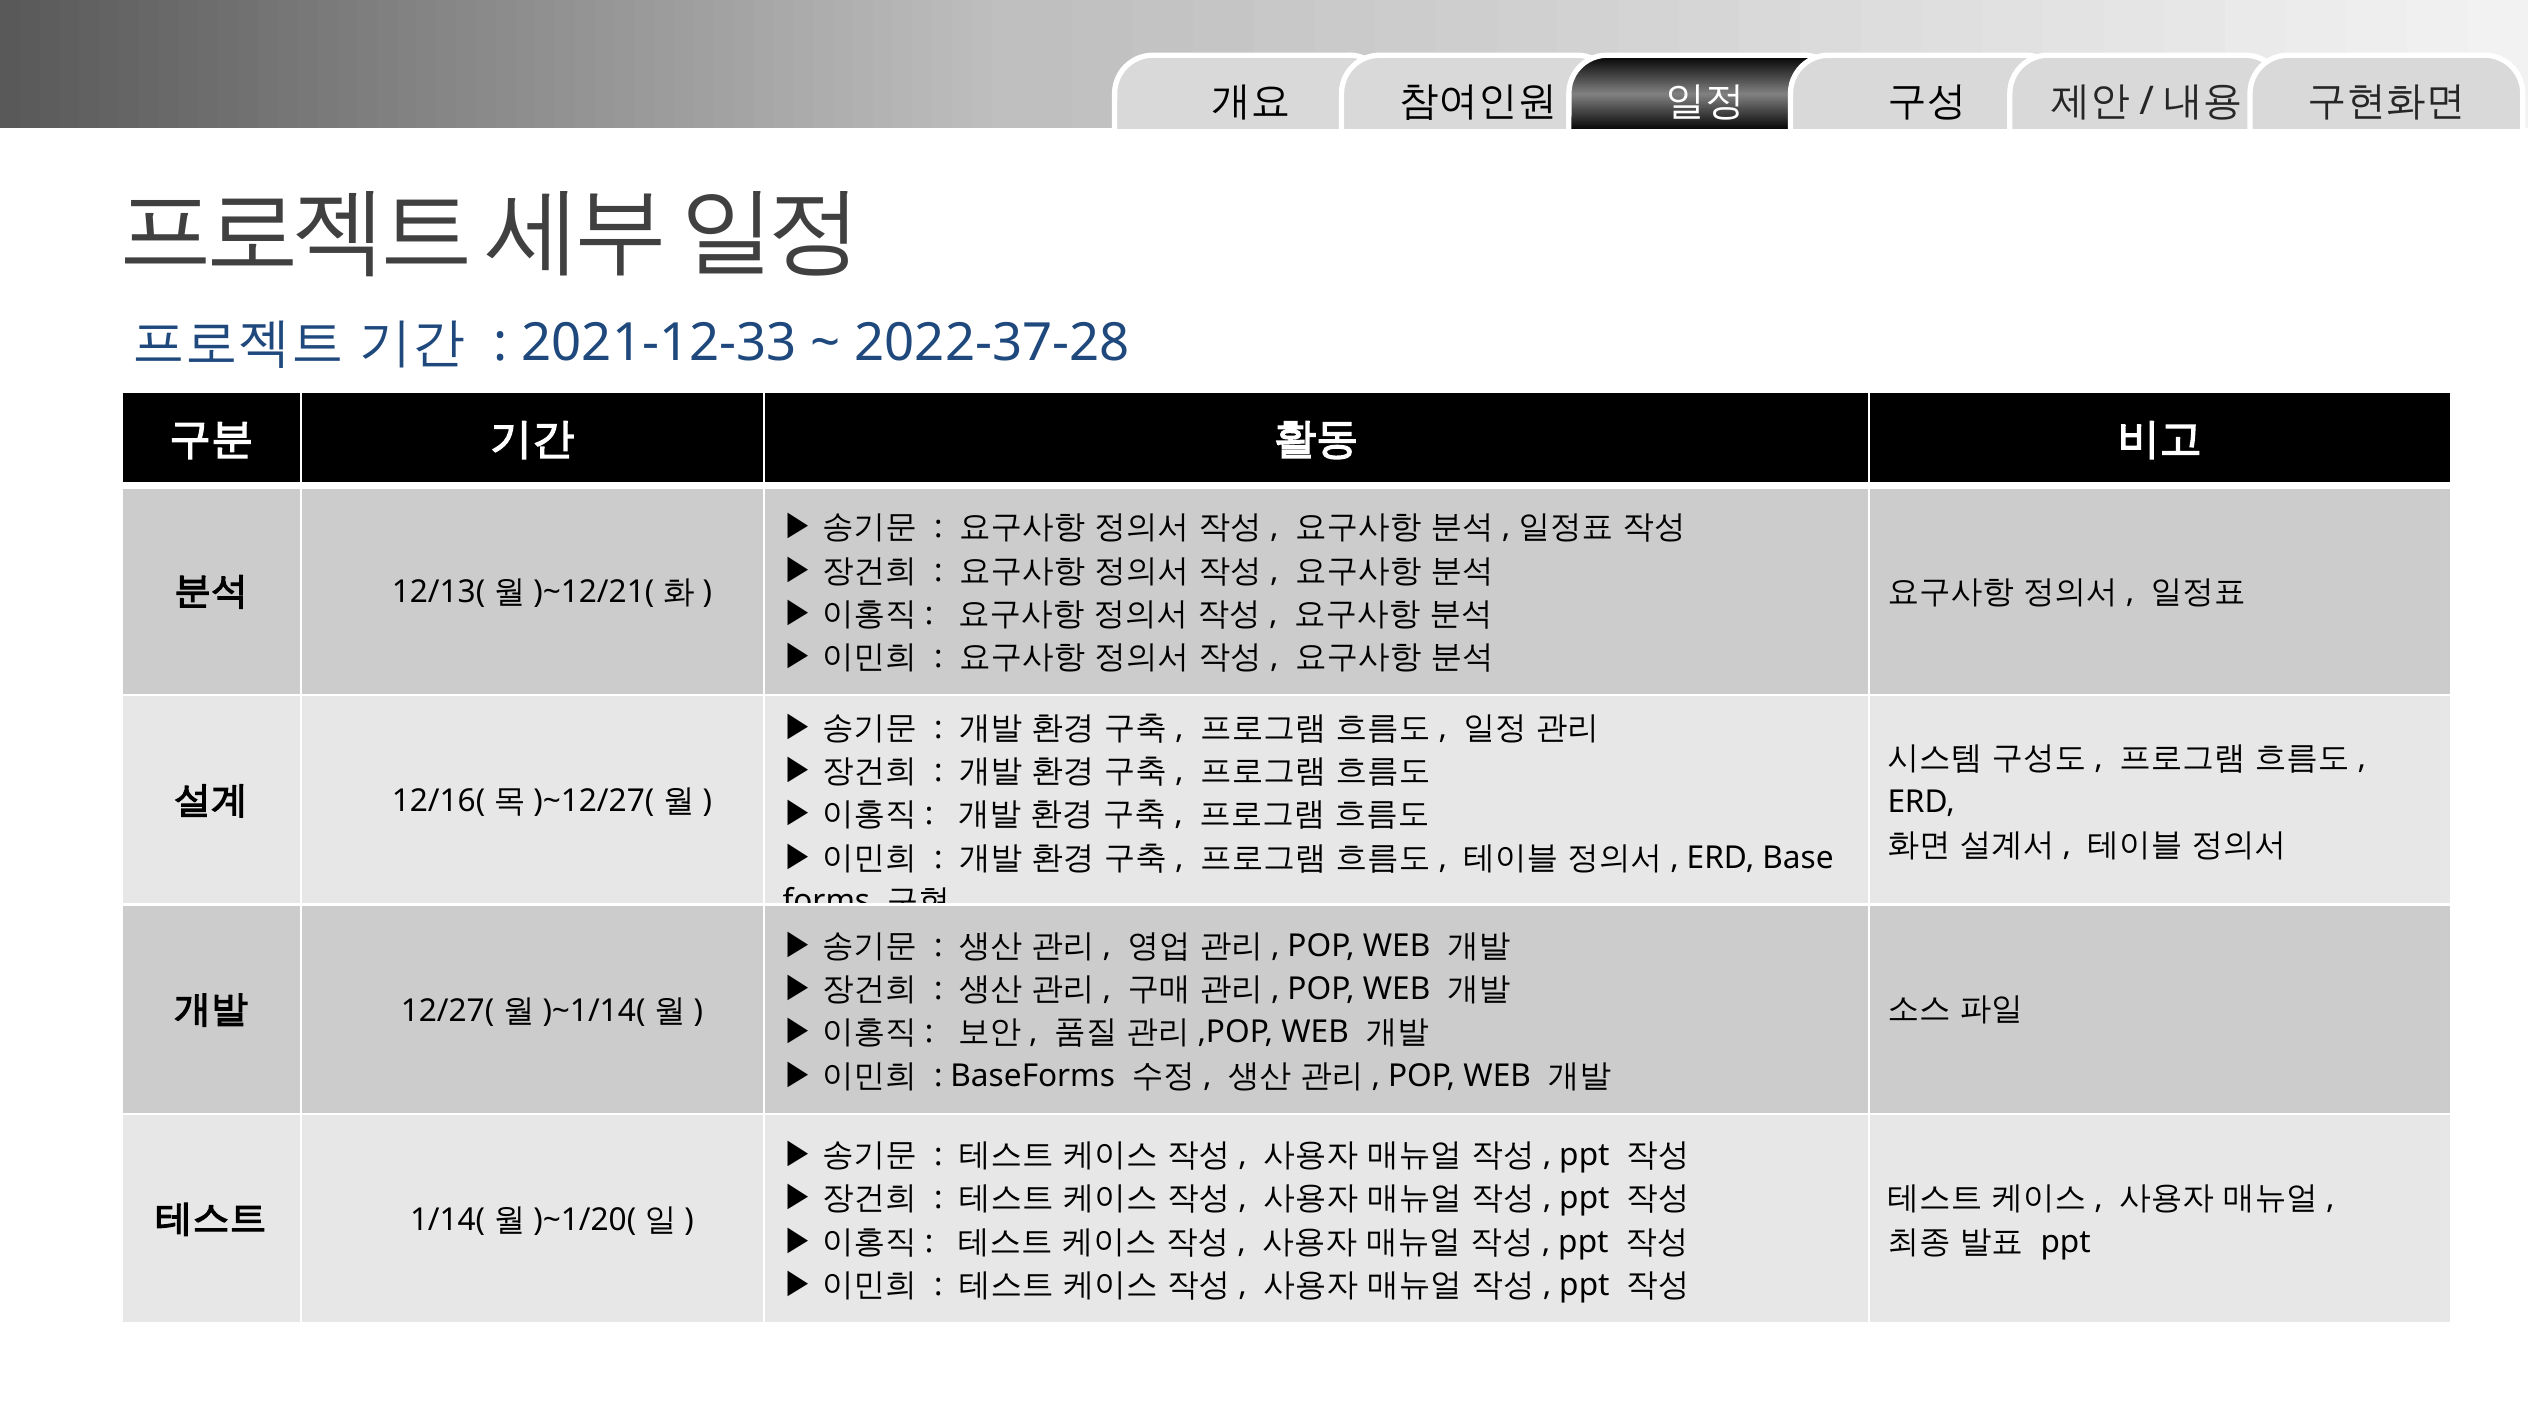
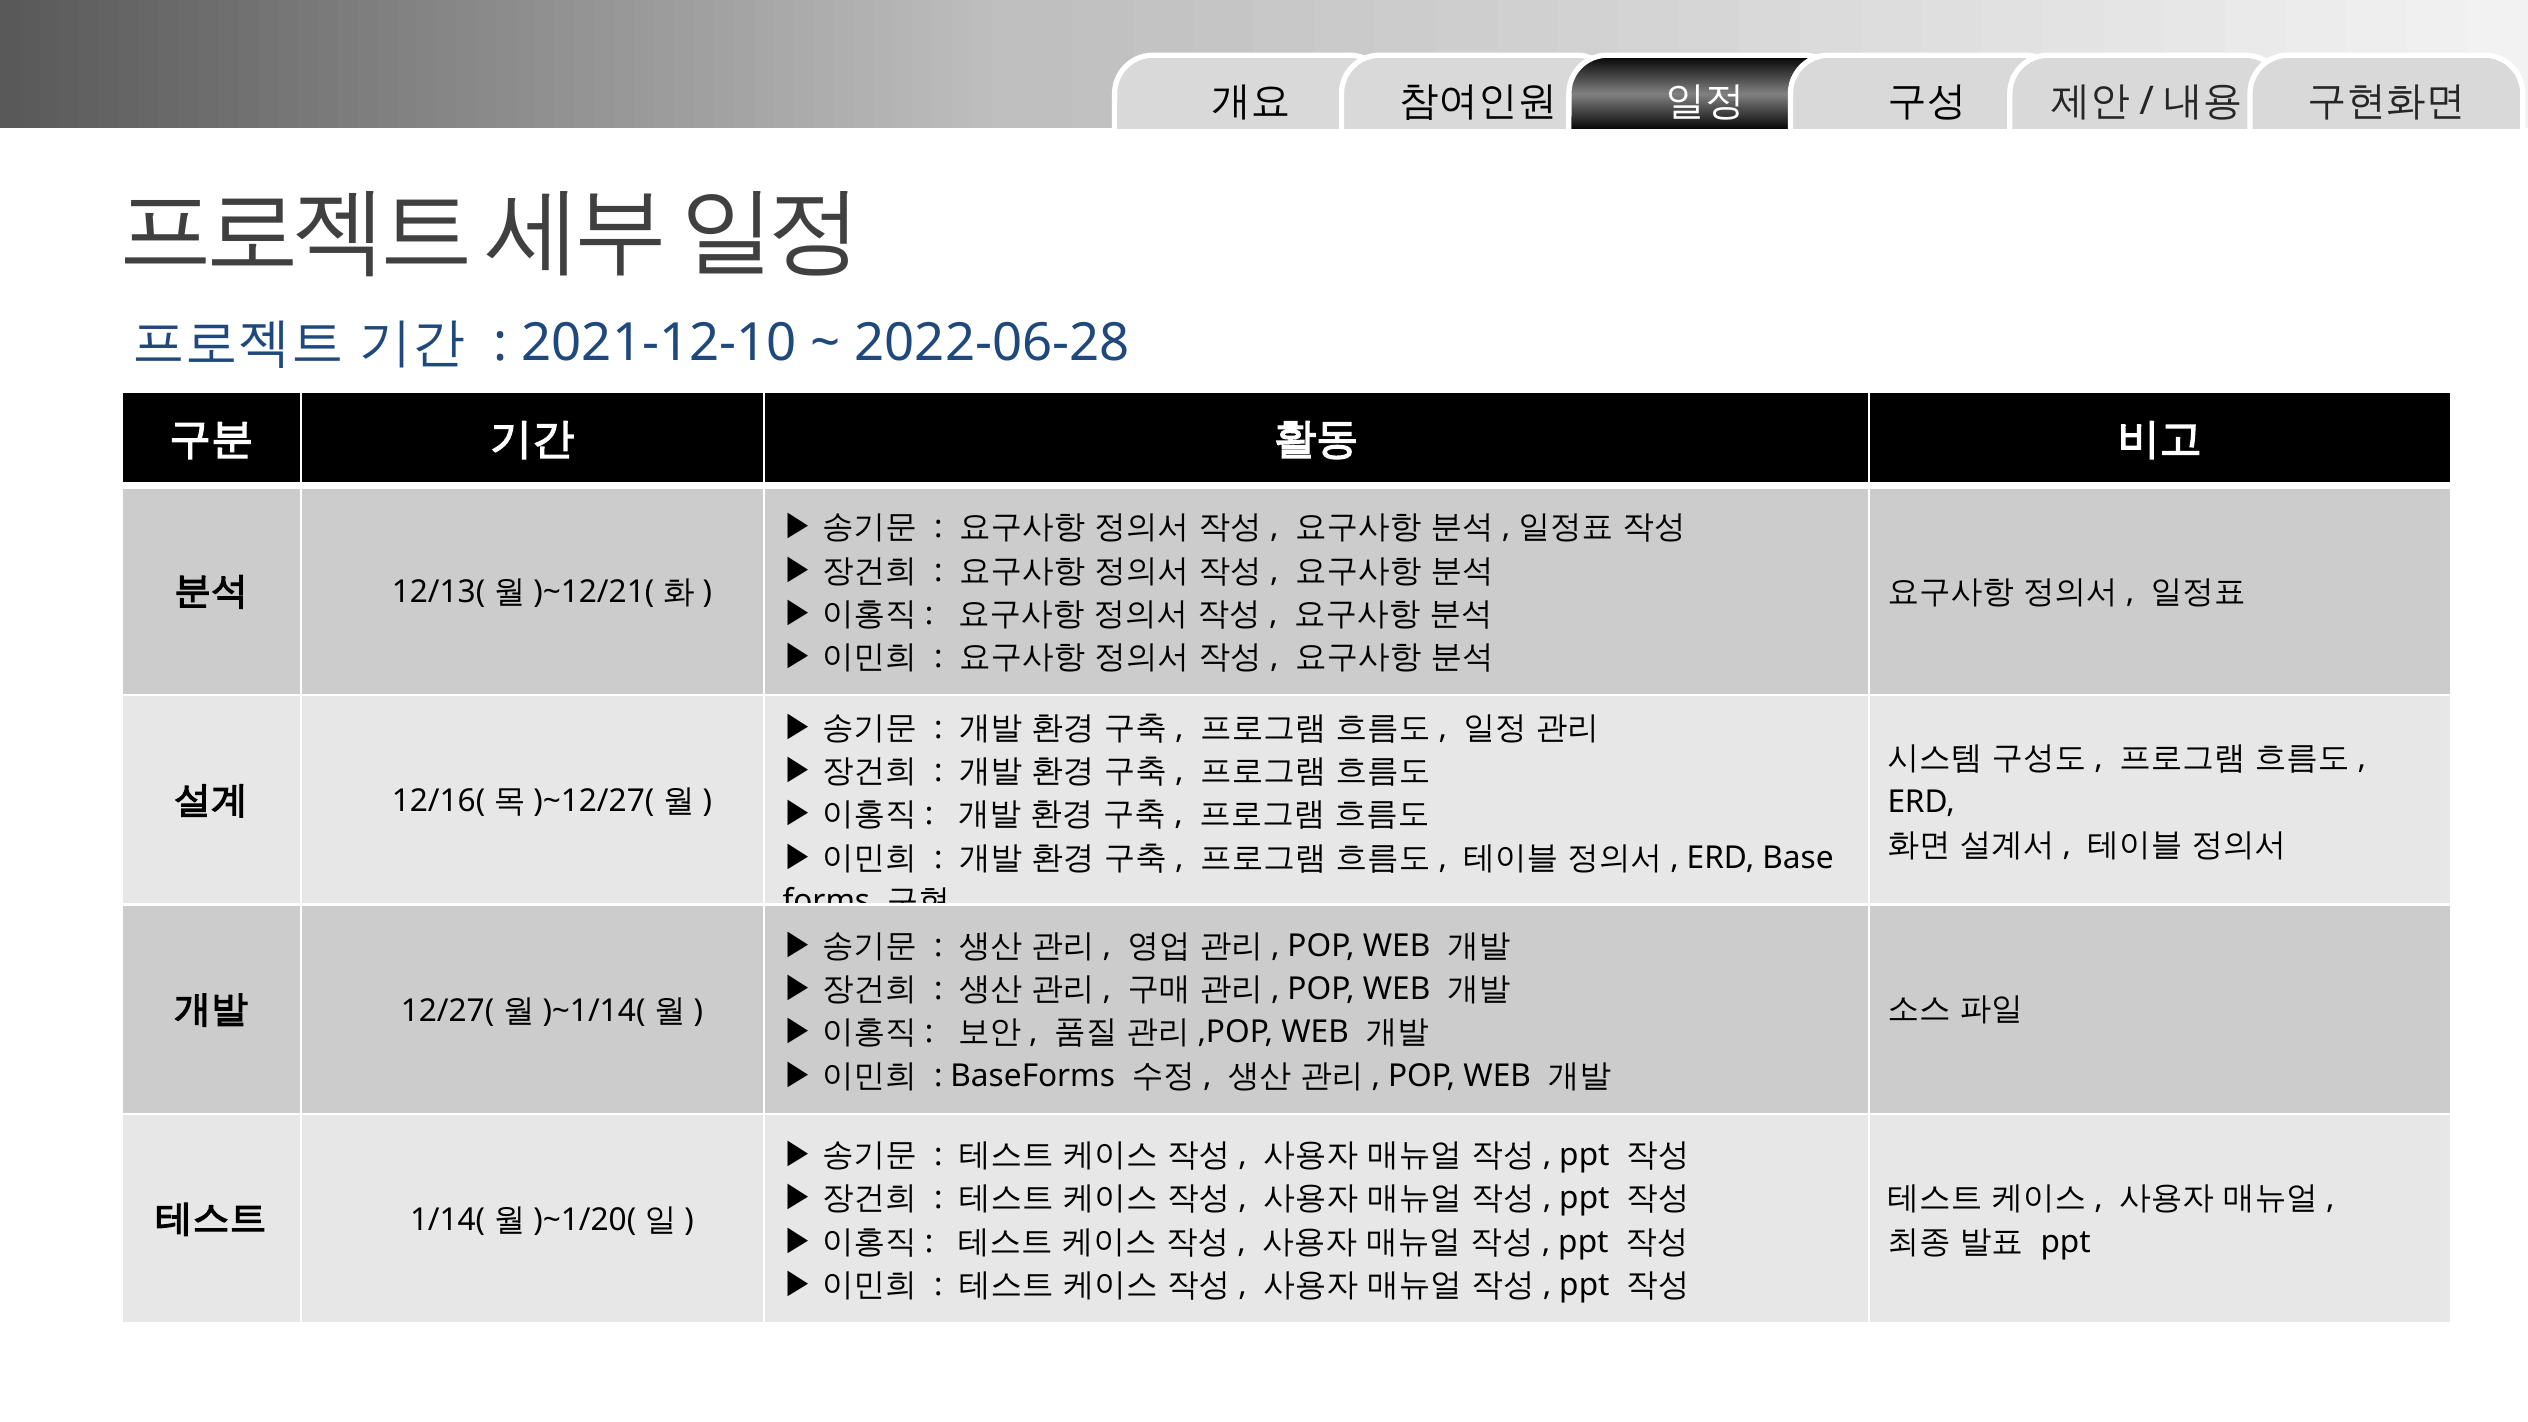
2021-12-33: 2021-12-33 -> 2021-12-10 (659, 343)
2022-37-28: 2022-37-28 -> 2022-06-28 (992, 343)
